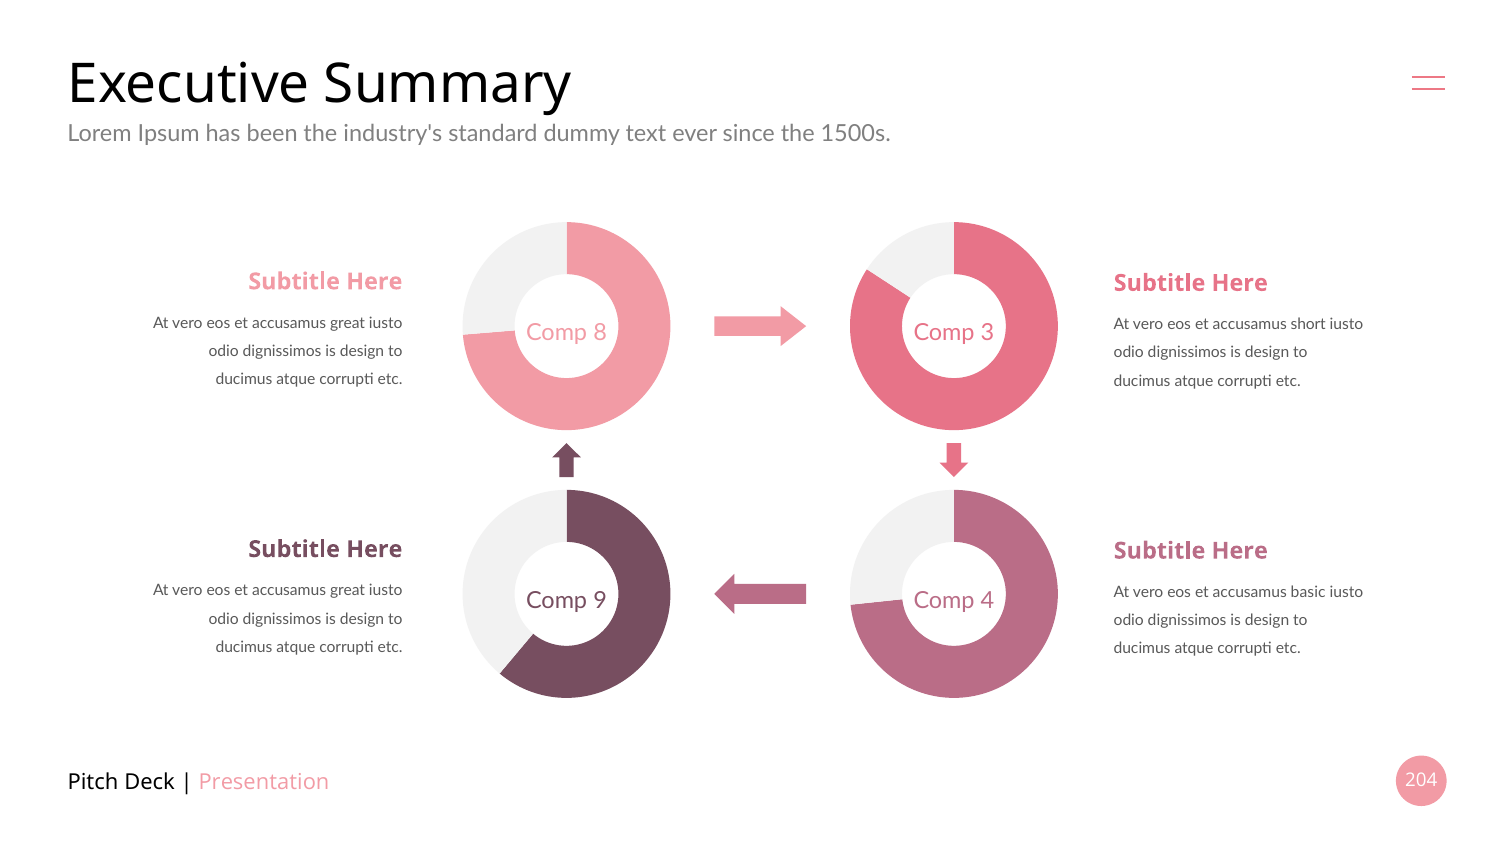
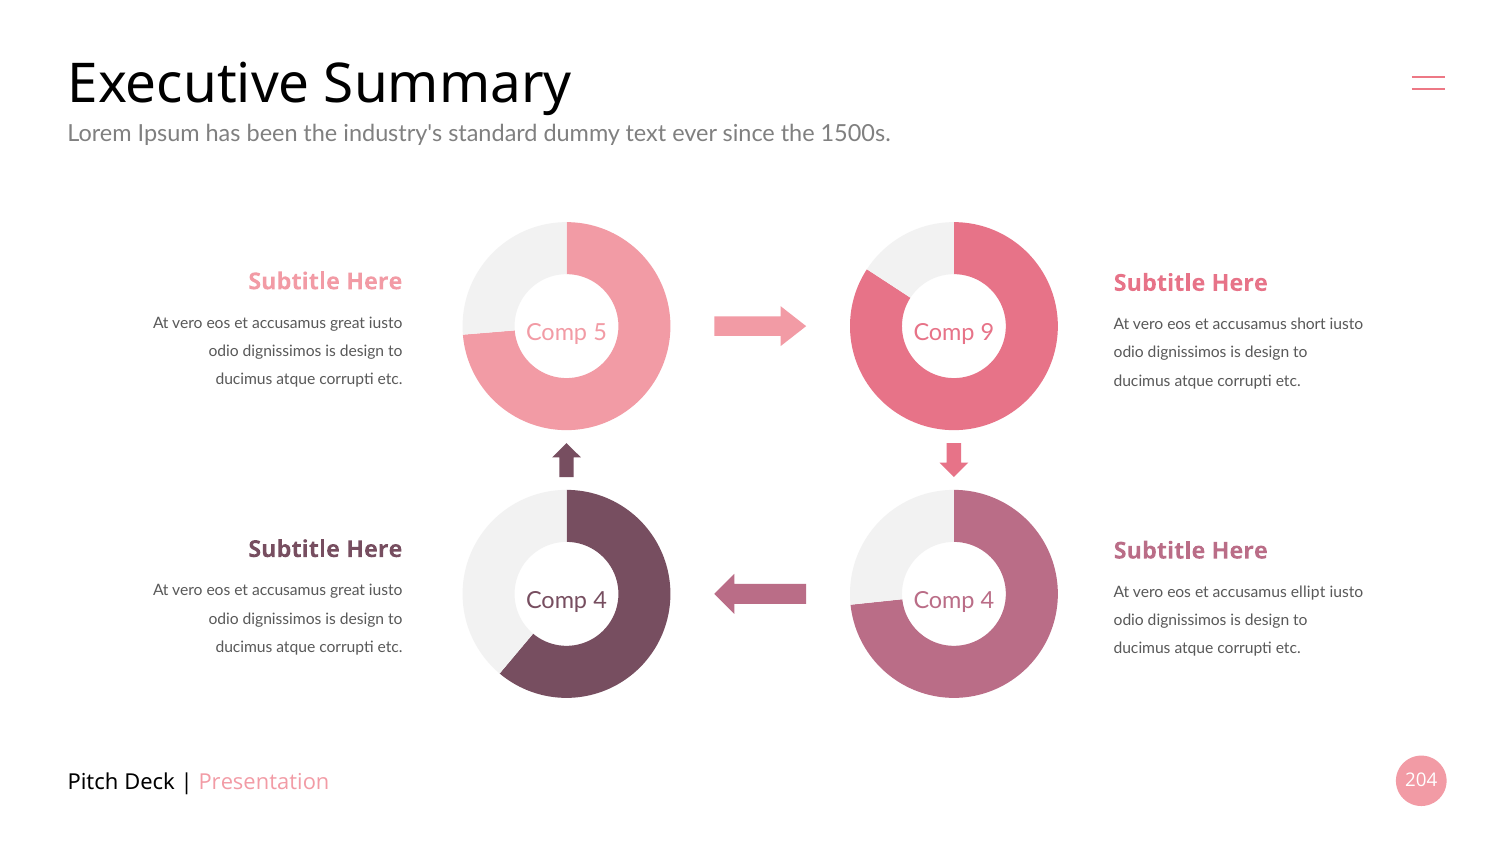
8: 8 -> 5 (600, 333)
3: 3 -> 9 (988, 333)
basic: basic -> ellipt (1308, 592)
9: 9 -> 4 (600, 600)
